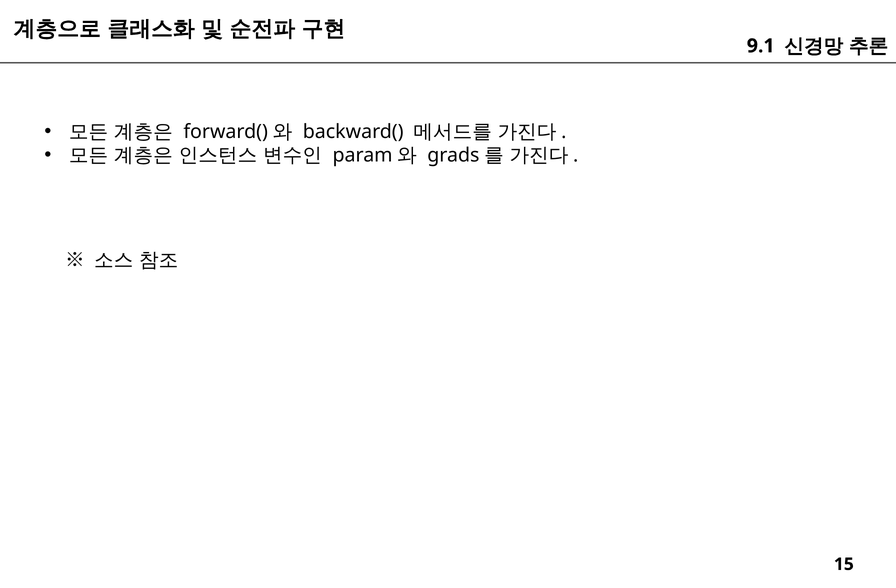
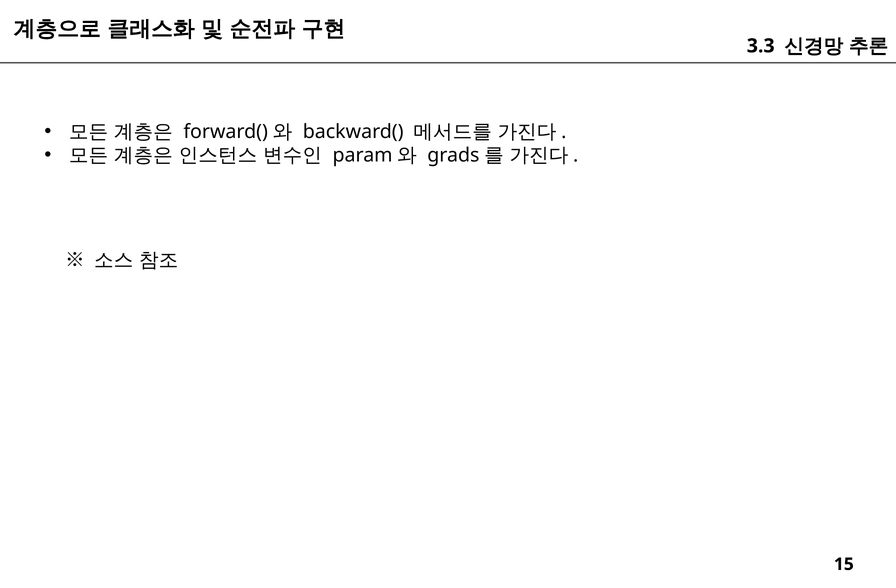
9.1: 9.1 -> 3.3 (761, 46)
